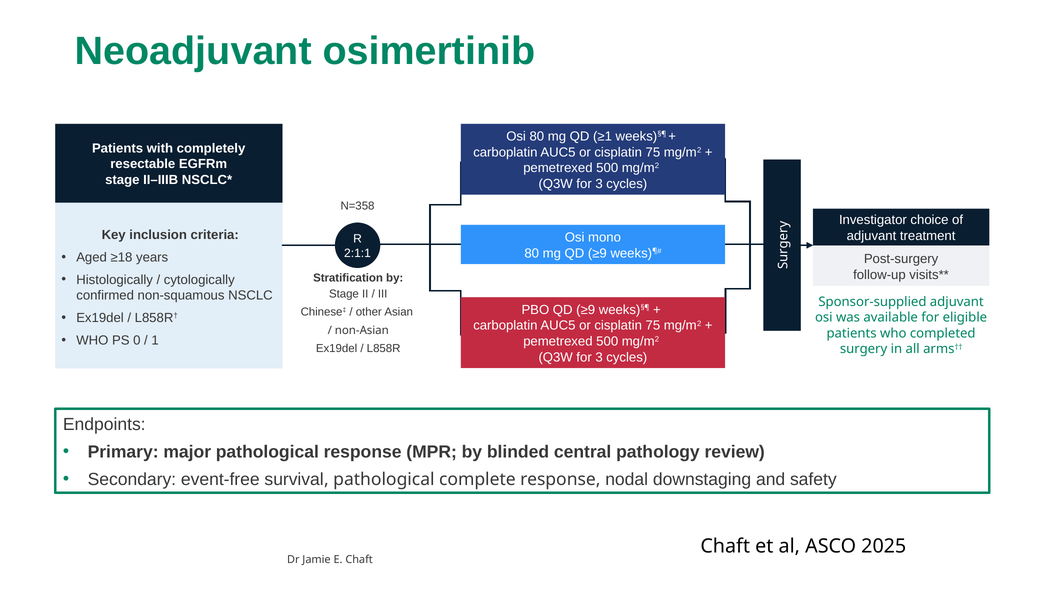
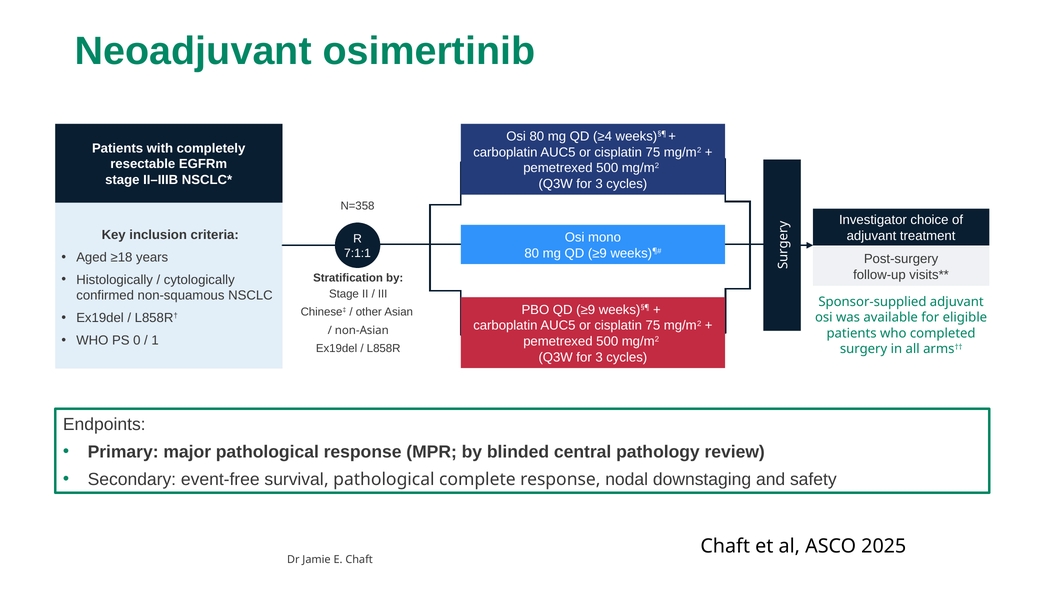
≥1: ≥1 -> ≥4 (603, 137)
2:1:1: 2:1:1 -> 7:1:1 (358, 253)
